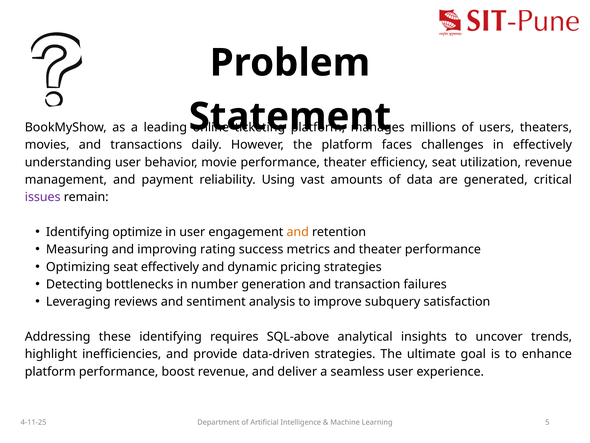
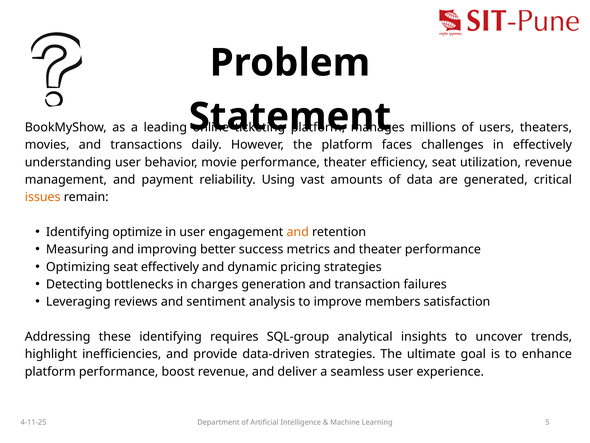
issues colour: purple -> orange (43, 197)
rating: rating -> better (218, 249)
number: number -> charges (214, 284)
subquery: subquery -> members (393, 301)
SQL-above: SQL-above -> SQL-group (298, 336)
